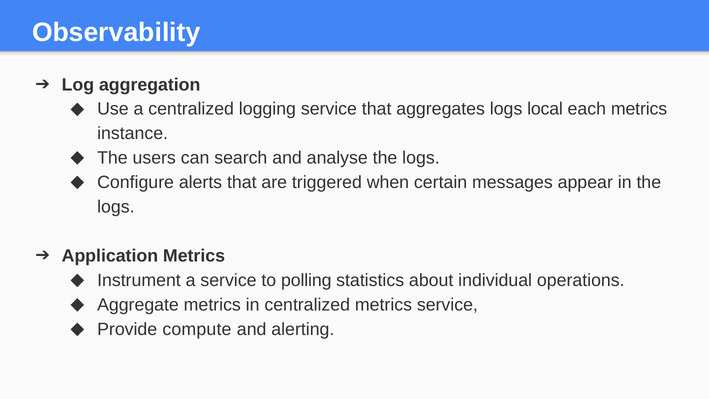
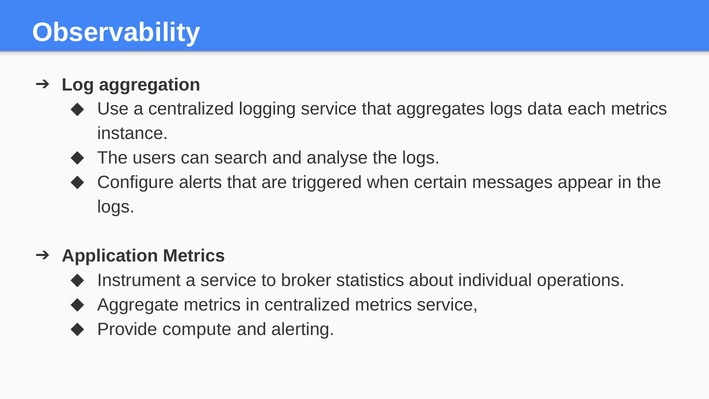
local: local -> data (545, 109)
polling: polling -> broker (306, 280)
